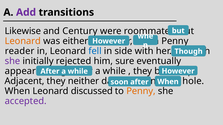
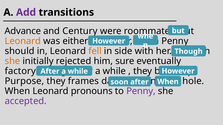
Likewise: Likewise -> Advance (23, 31)
reader: reader -> should (20, 51)
fell colour: blue -> orange (95, 51)
she colour: purple -> orange (12, 61)
appear: appear -> factory (20, 71)
Adjacent: Adjacent -> Purpose (24, 81)
neither: neither -> frames (83, 81)
discussed: discussed -> pronouns (92, 91)
Penny colour: orange -> purple (141, 91)
